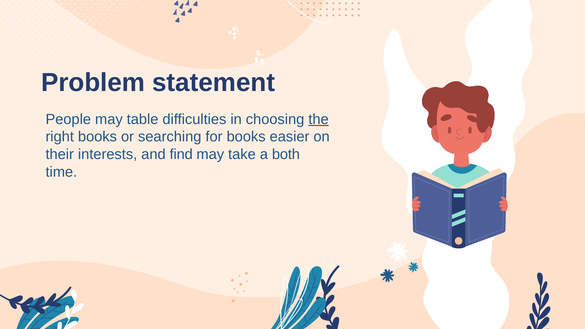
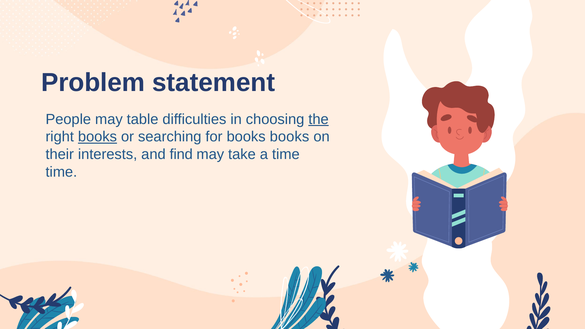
books underline: none -> present (97, 137)
books easier: easier -> books (289, 137)
a both: both -> time (286, 154)
